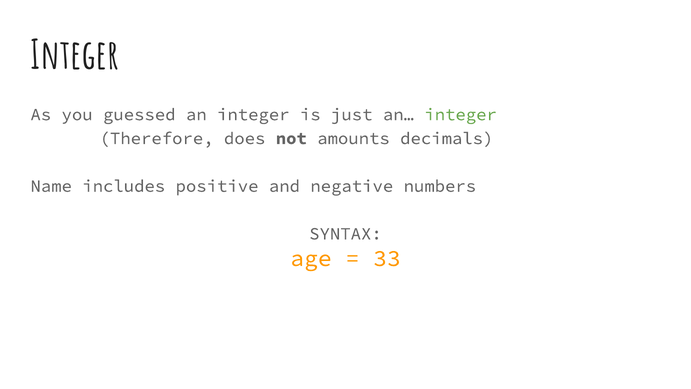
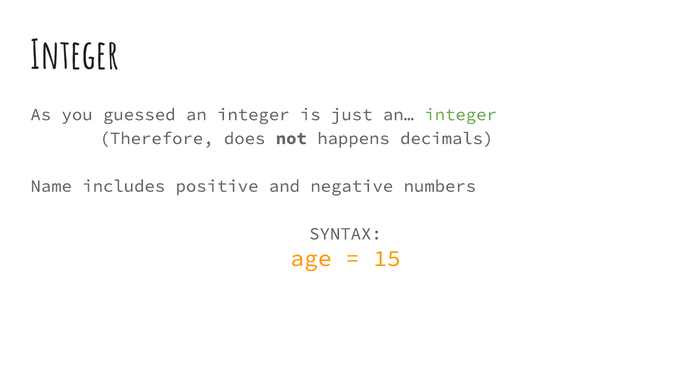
amounts: amounts -> happens (354, 138)
33: 33 -> 15 (387, 258)
